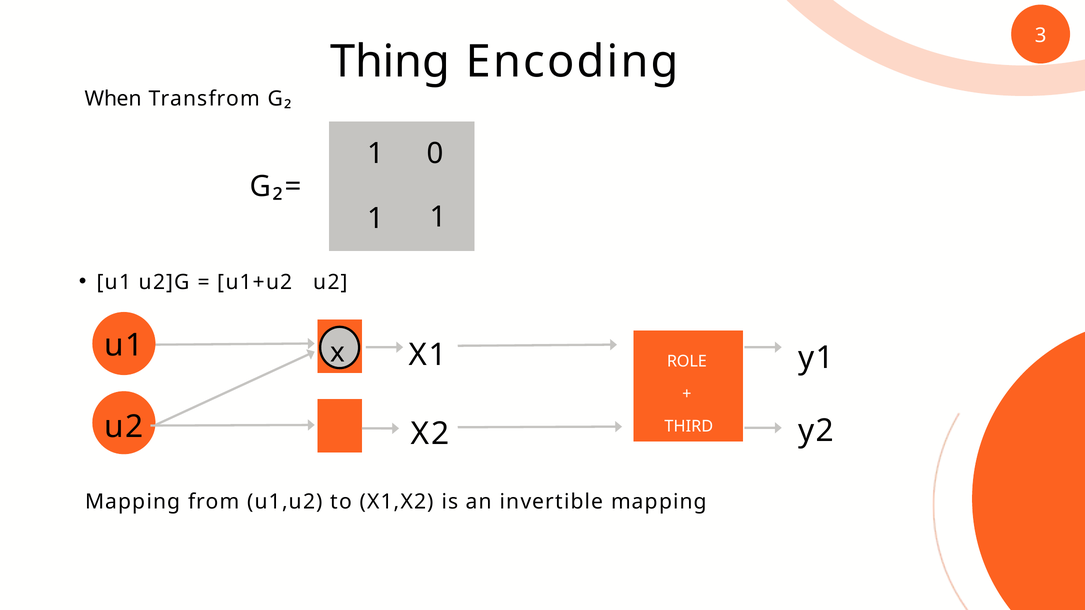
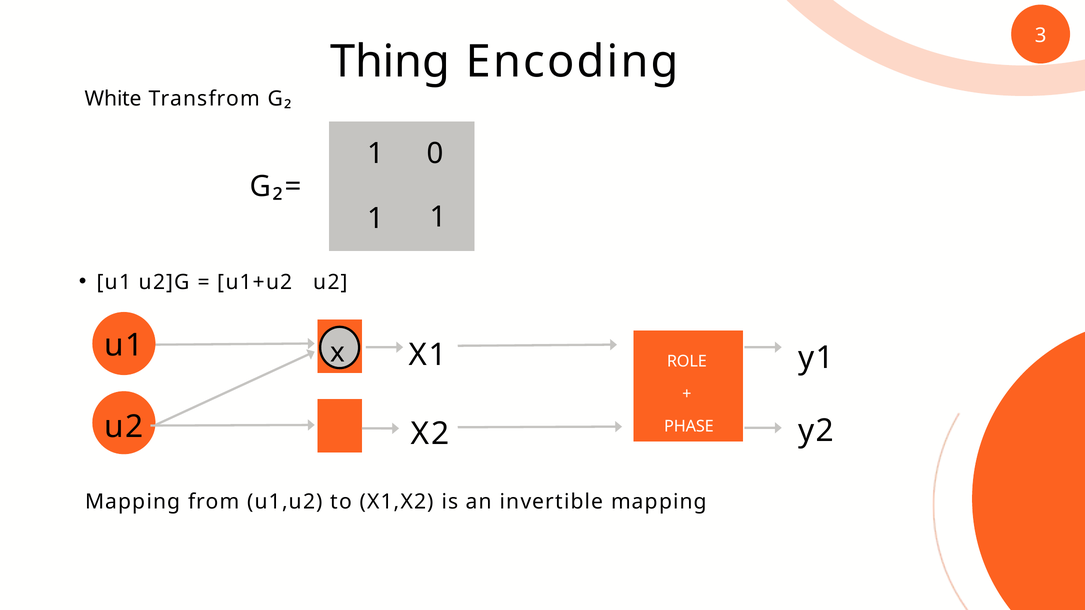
When: When -> White (113, 99)
THIRD: THIRD -> PHASE (689, 427)
